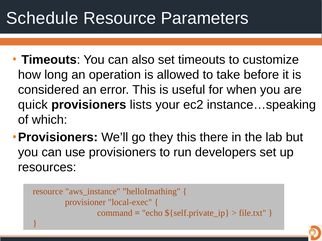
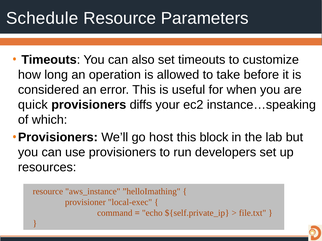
lists: lists -> diffs (141, 105)
they: they -> host (161, 138)
there: there -> block (214, 138)
